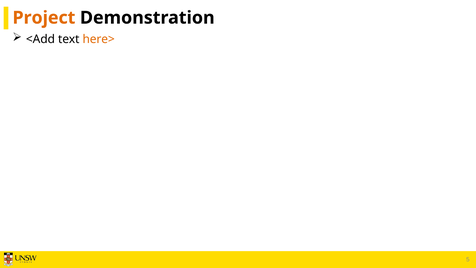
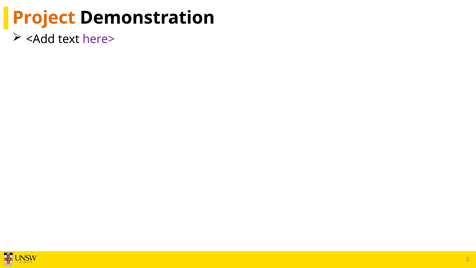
here> colour: orange -> purple (99, 39)
